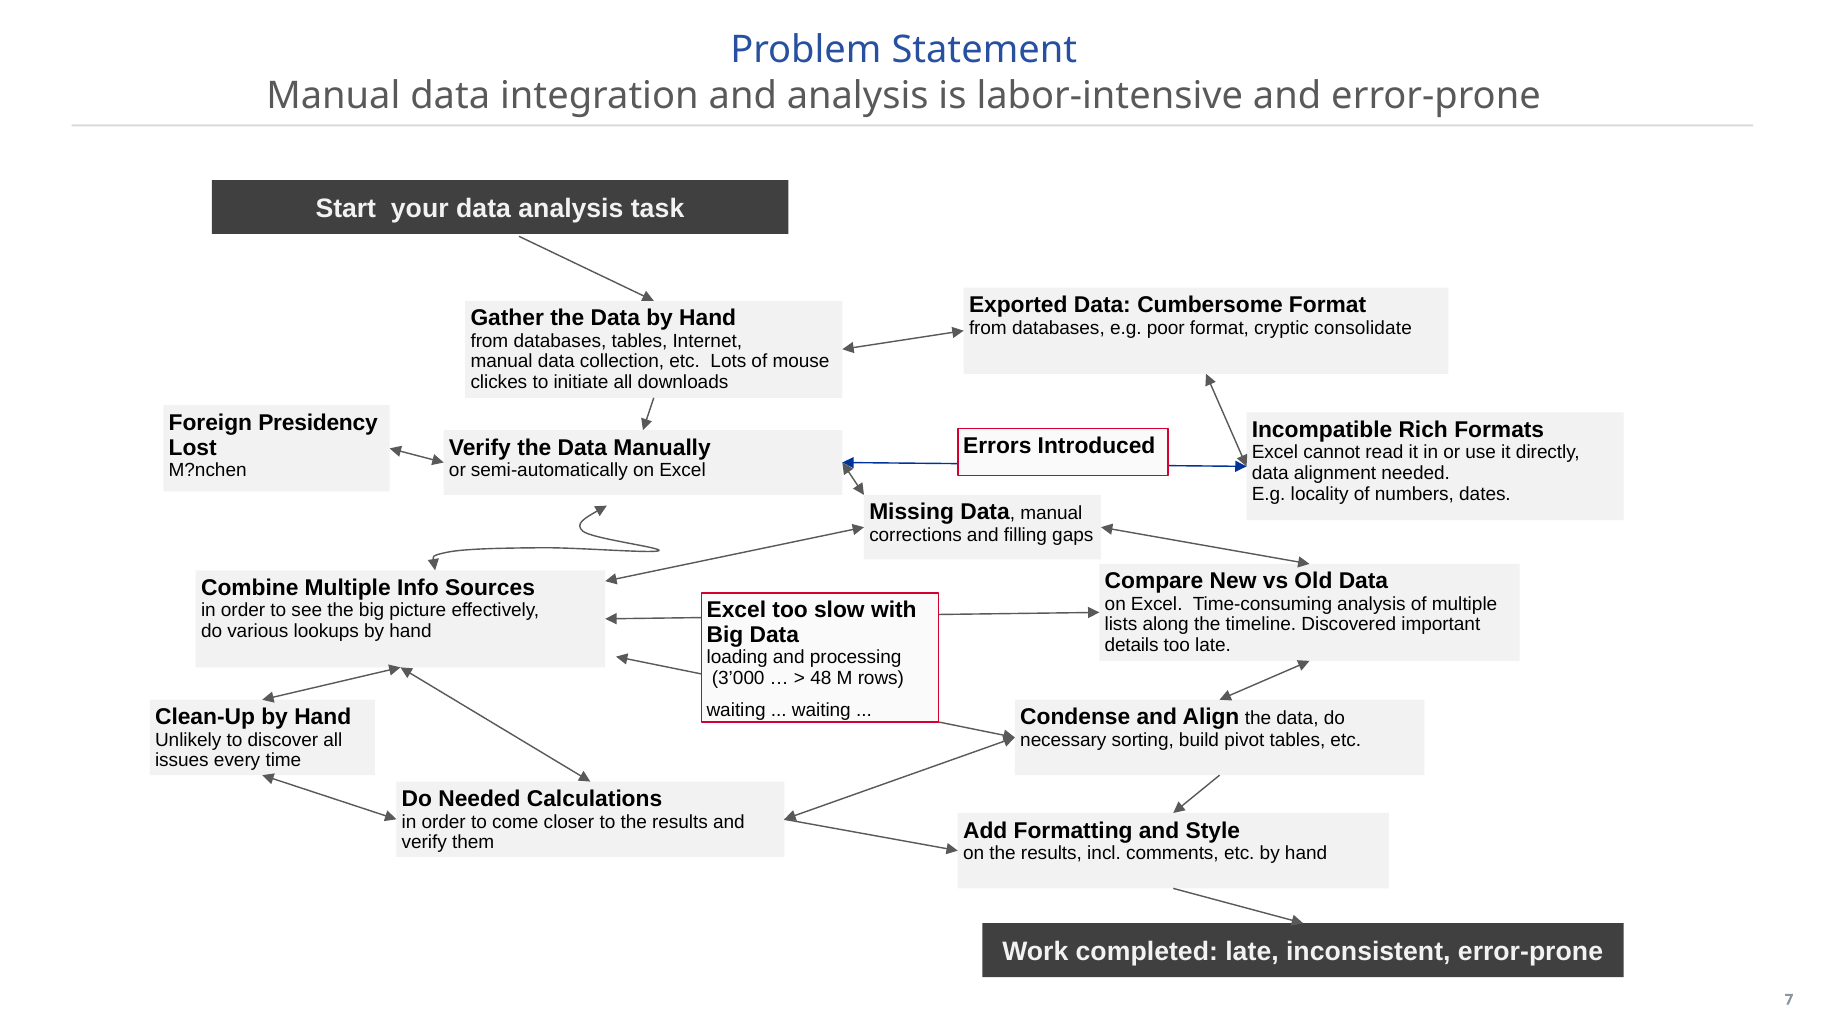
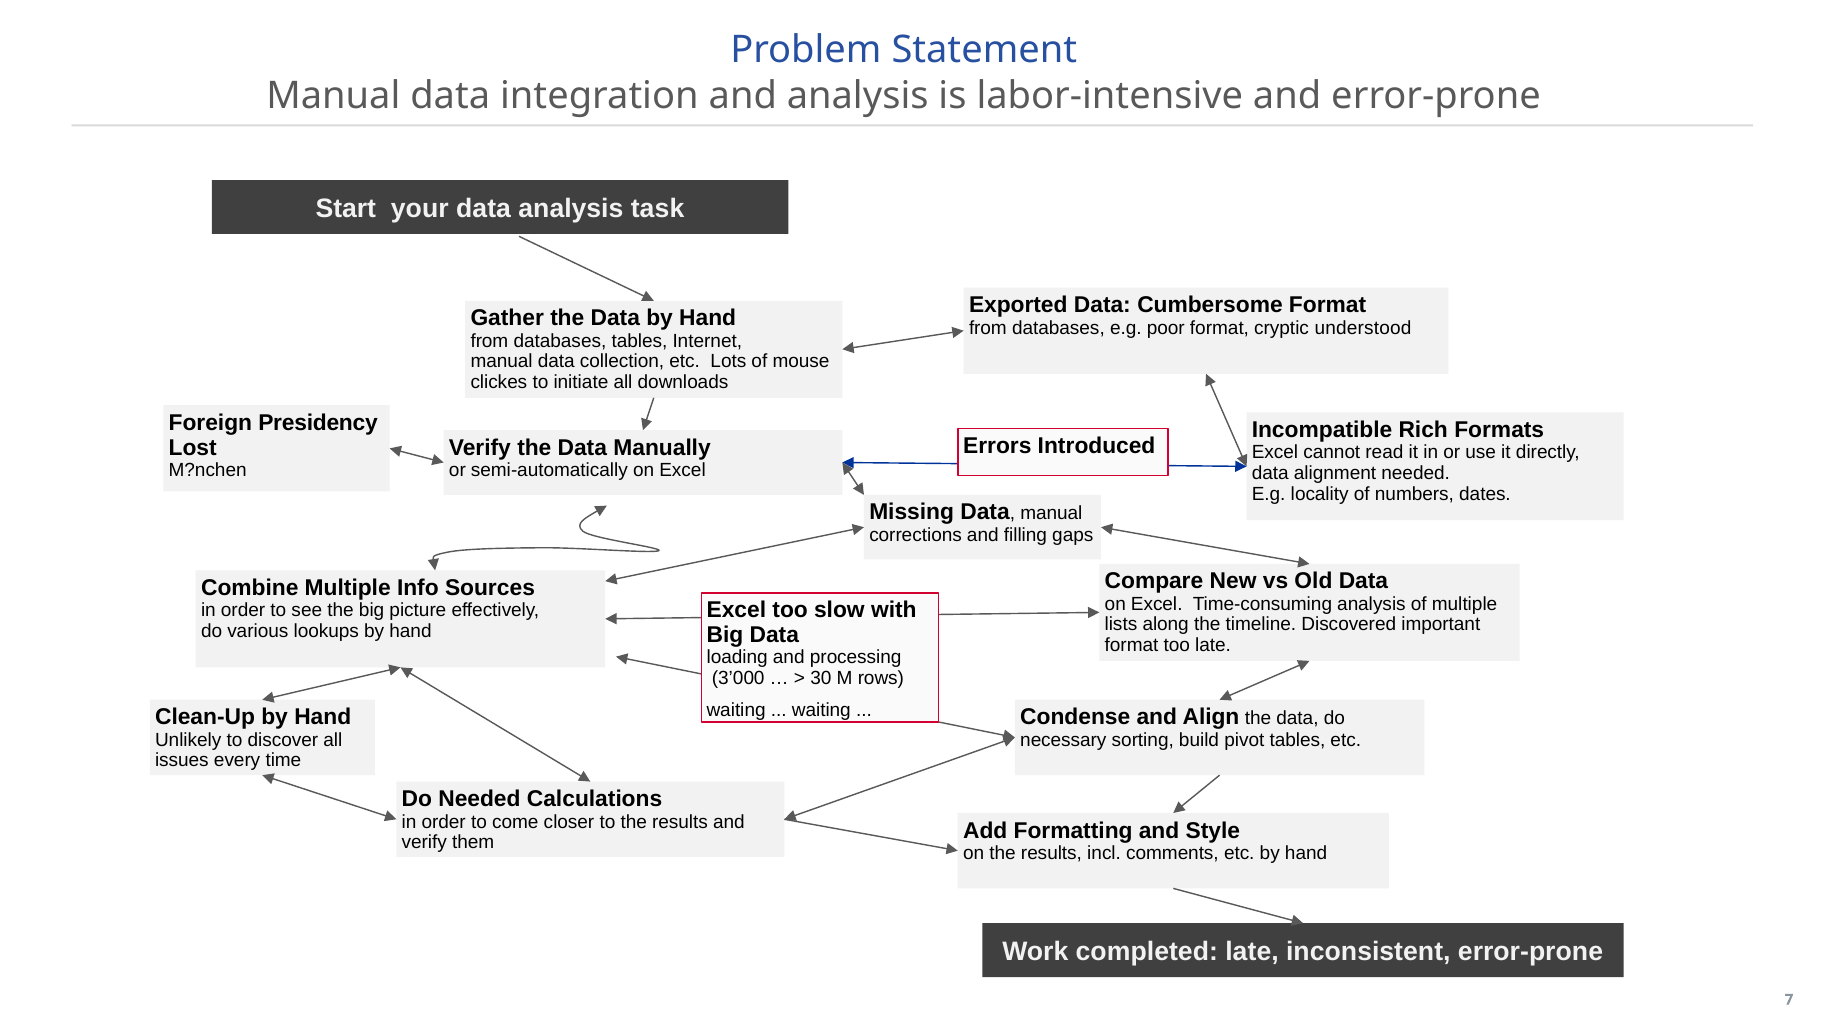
consolidate: consolidate -> understood (1363, 328)
details: details -> format (1132, 645)
48: 48 -> 30 (821, 678)
